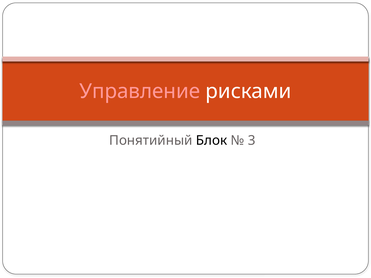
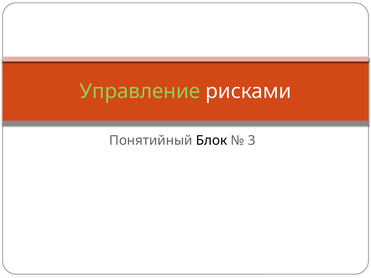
Управление colour: pink -> light green (140, 91)
